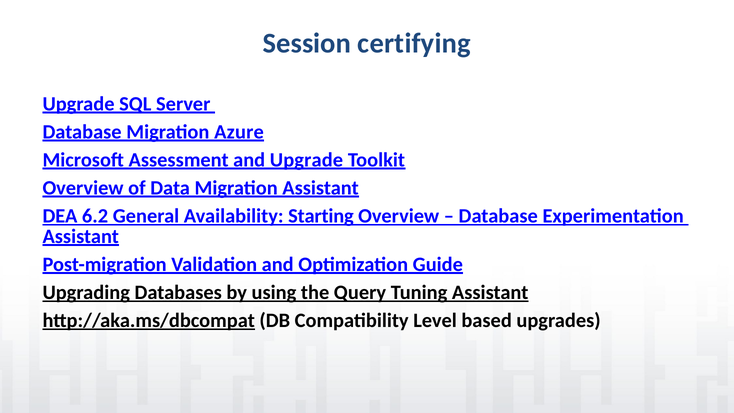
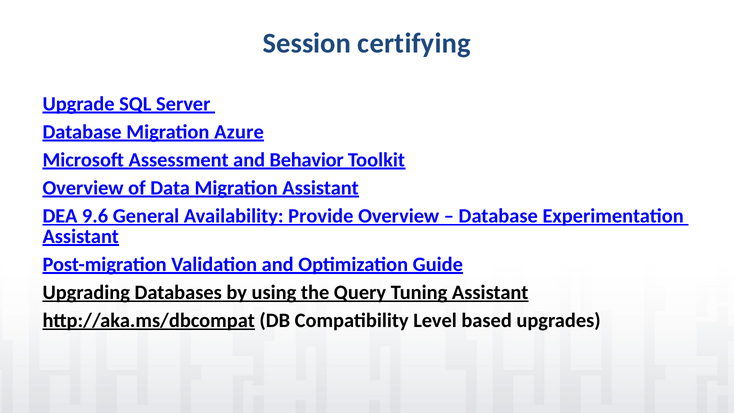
and Upgrade: Upgrade -> Behavior (307, 160)
6.2: 6.2 -> 9.6 (95, 216)
Starting: Starting -> Provide (321, 216)
